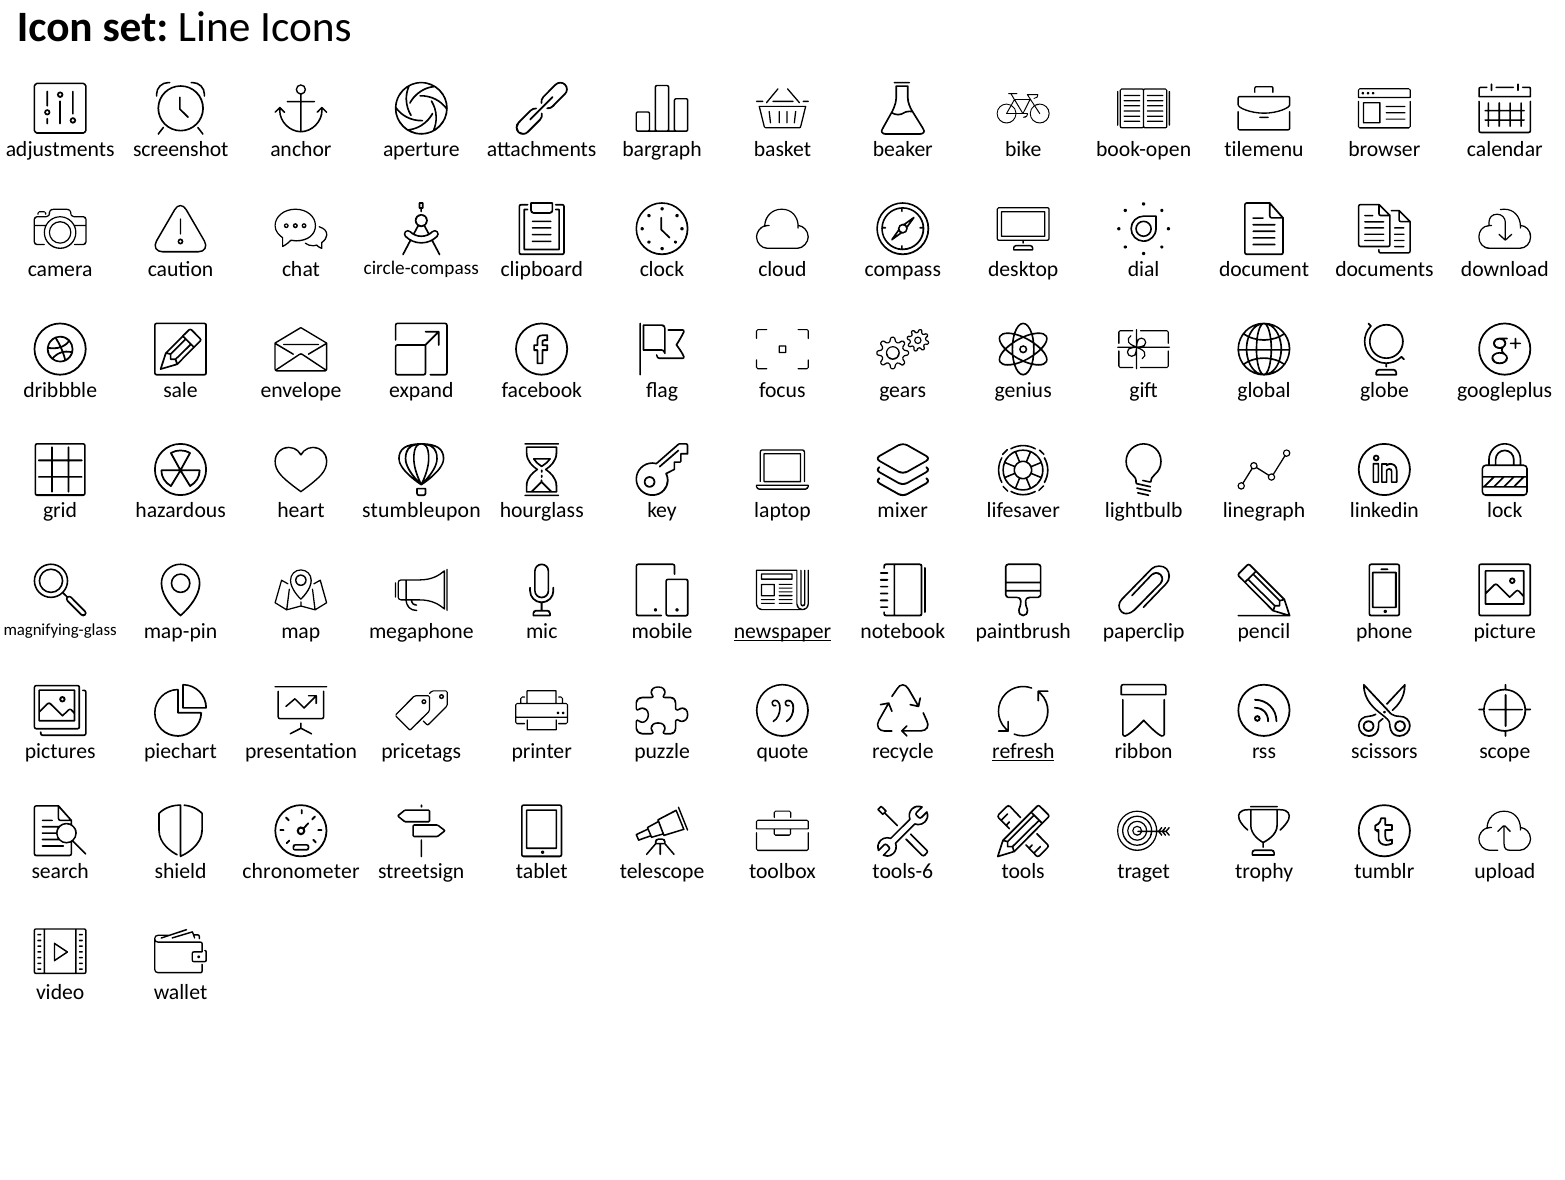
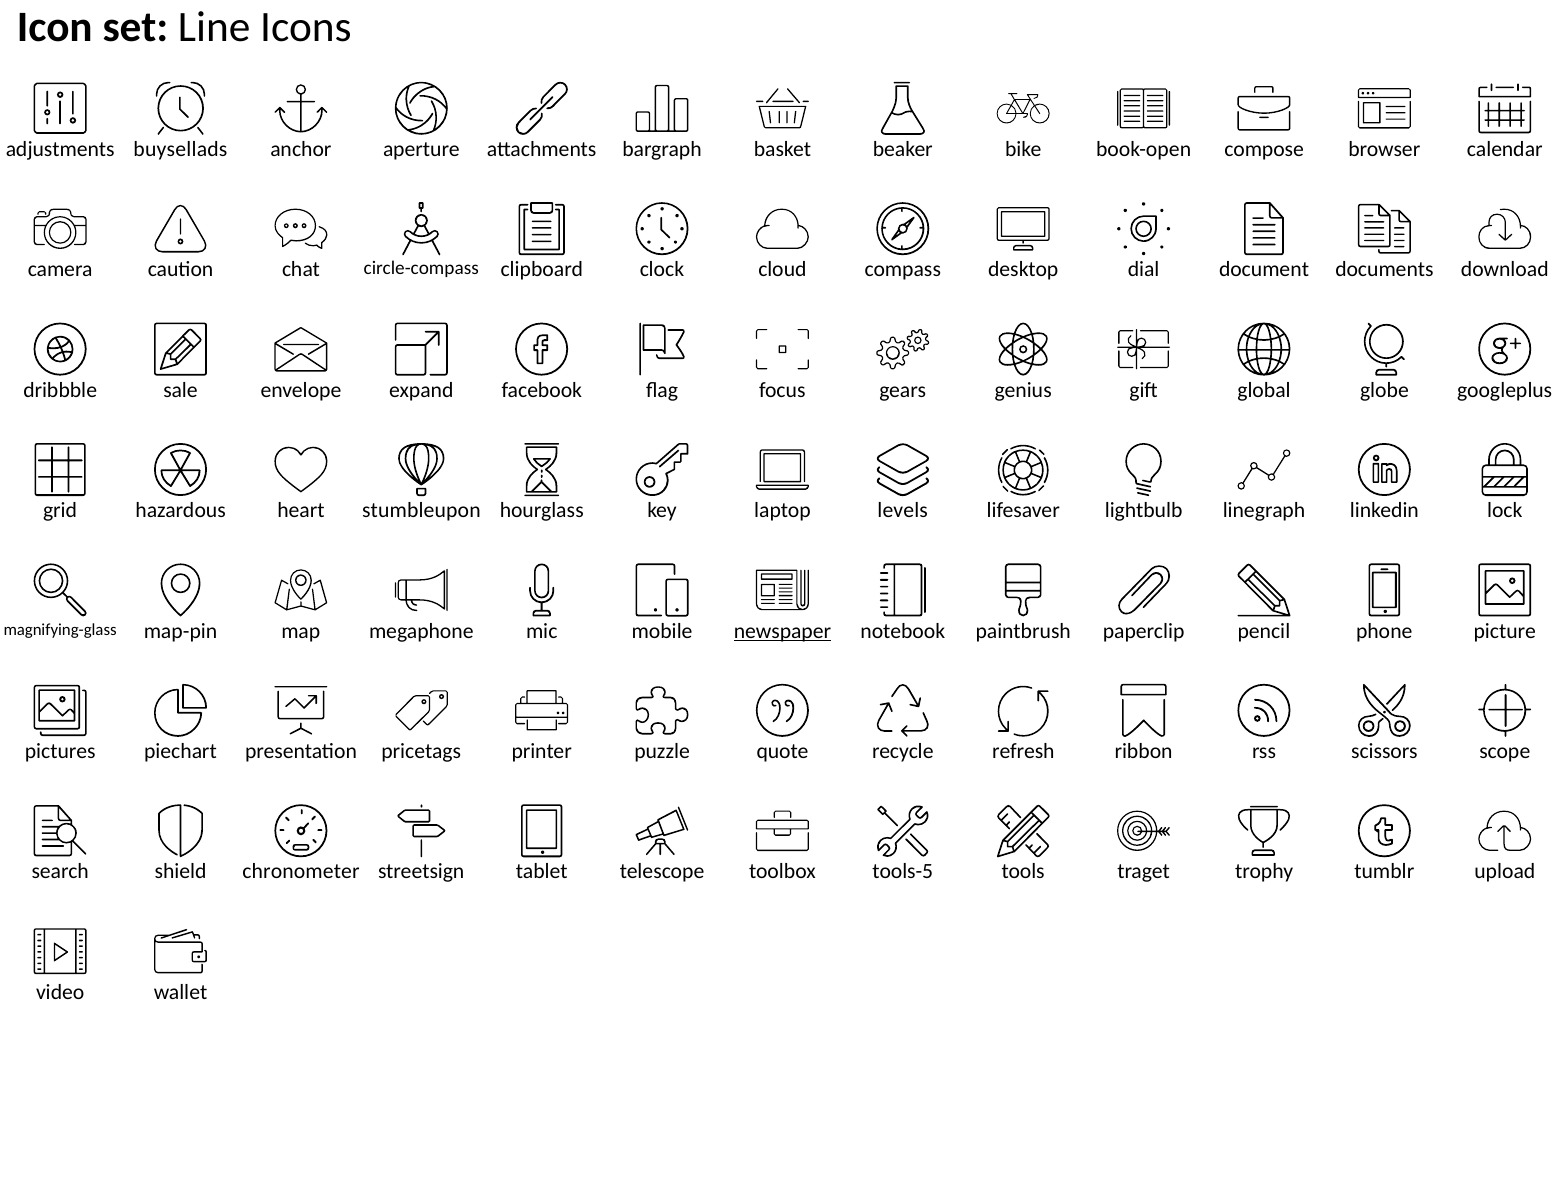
screenshot: screenshot -> buysellads (180, 149)
tilemenu: tilemenu -> compose (1264, 149)
mixer: mixer -> levels (903, 510)
refresh underline: present -> none (1023, 751)
tools-6: tools-6 -> tools-5 (903, 872)
